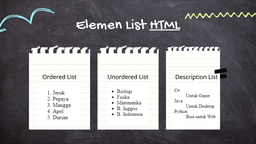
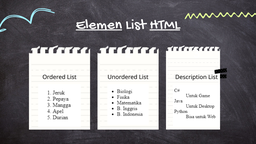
Elemen underline: none -> present (99, 23)
